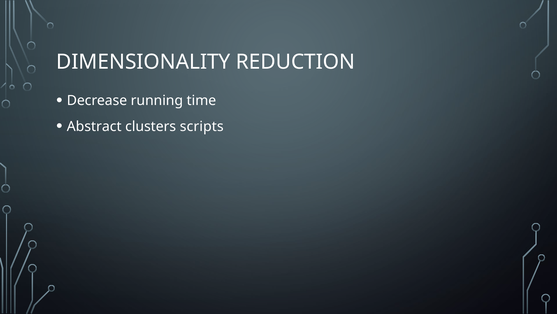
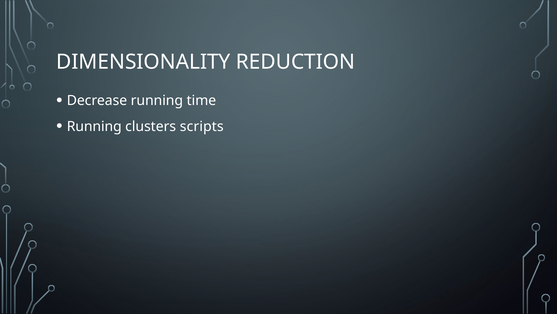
Abstract: Abstract -> Running (94, 126)
